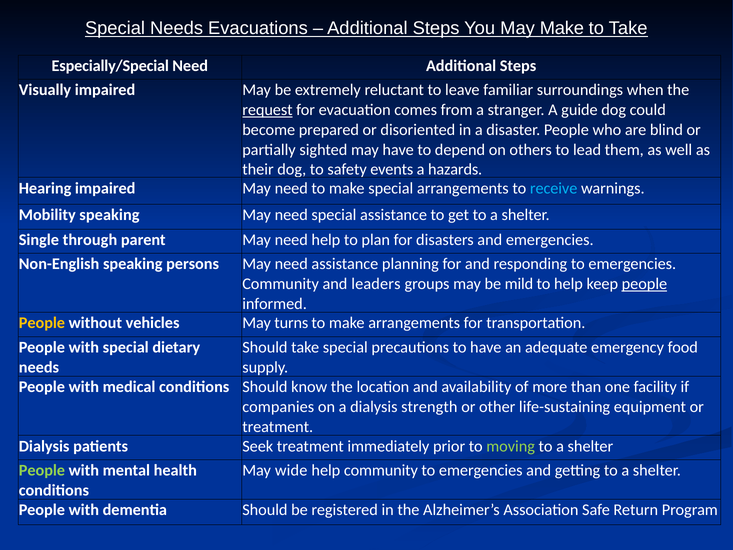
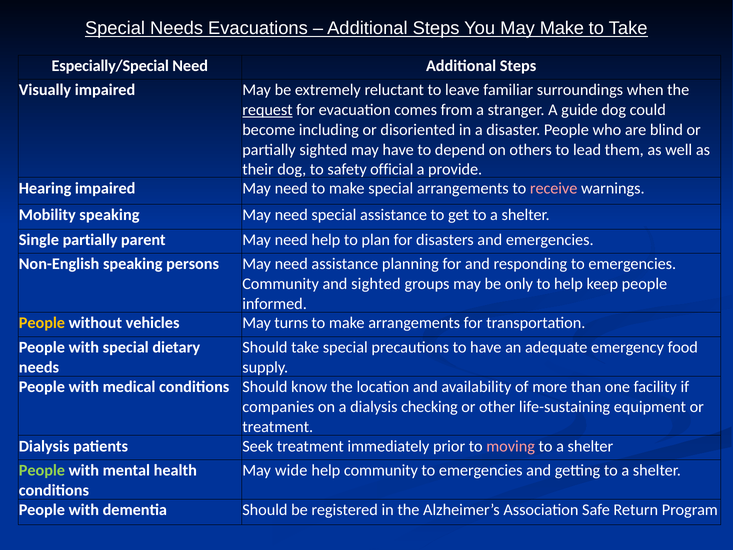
prepared: prepared -> including (329, 130)
events: events -> official (392, 169)
hazards: hazards -> provide (455, 169)
receive colour: light blue -> pink (554, 188)
Single through: through -> partially (90, 240)
and leaders: leaders -> sighted (376, 284)
mild: mild -> only (519, 284)
people underline: present -> none (644, 284)
strength: strength -> checking (429, 407)
moving colour: light green -> pink (511, 446)
